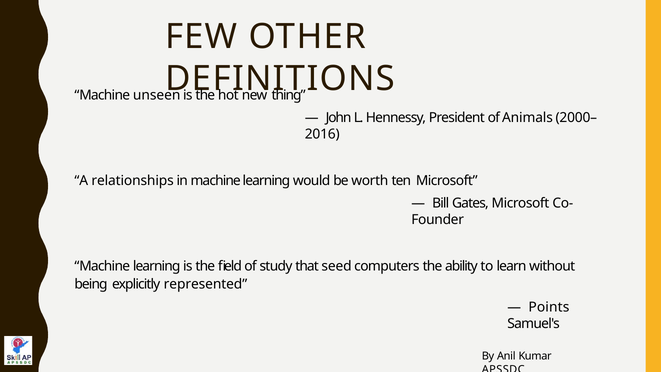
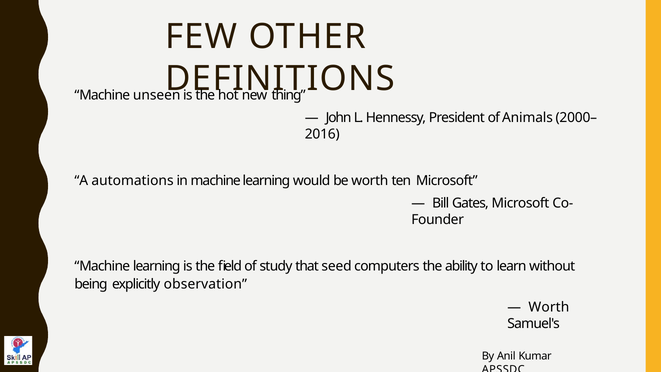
relationships: relationships -> automations (133, 181)
represented: represented -> observation (205, 284)
Points: Points -> Worth (549, 307)
